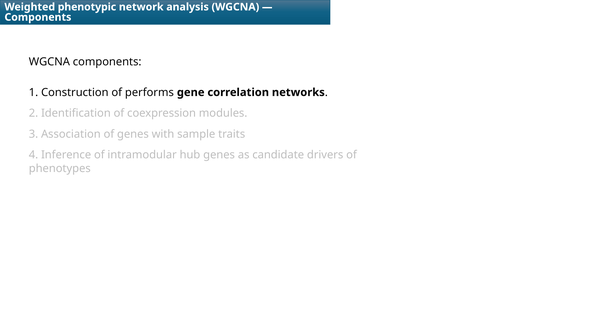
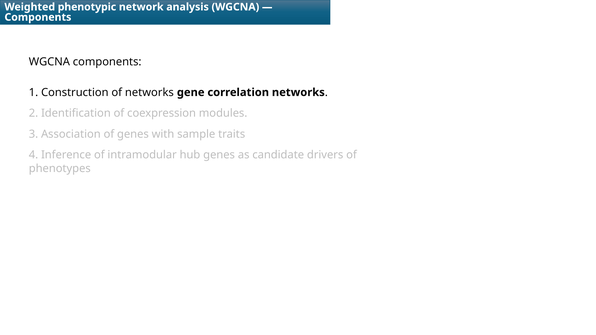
of performs: performs -> networks (149, 92)
